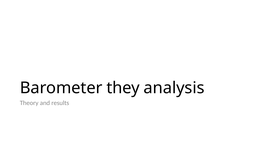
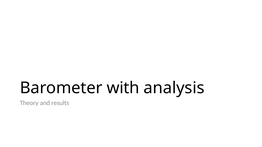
they: they -> with (123, 88)
